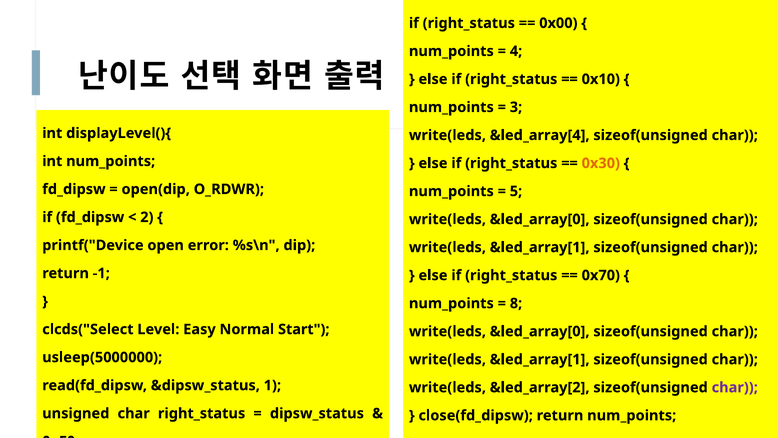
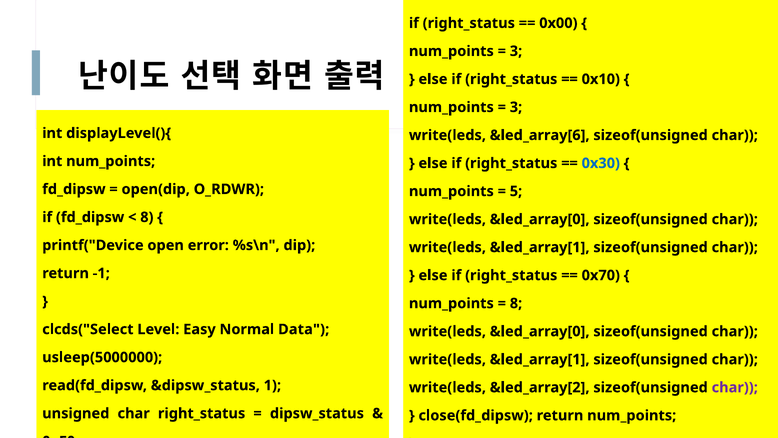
4: 4 -> 3 (516, 51)
&led_array[4: &led_array[4 -> &led_array[6 (540, 135)
0x30 colour: orange -> blue (601, 163)
2: 2 -> 8 (147, 217)
Start: Start -> Data (304, 329)
